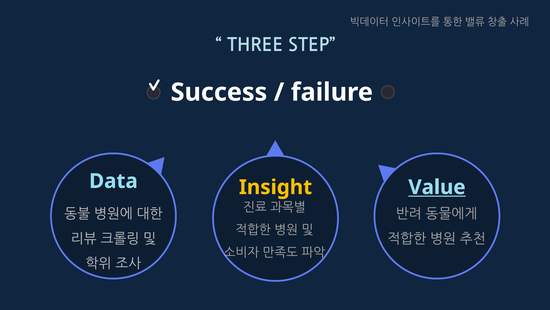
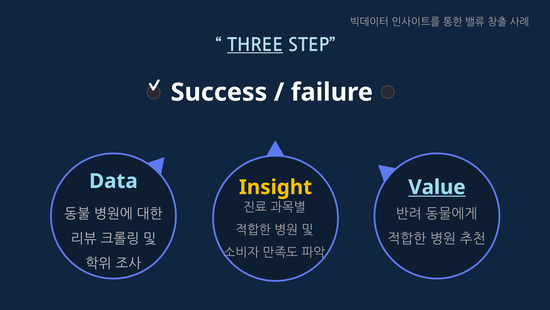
THREE underline: none -> present (255, 45)
